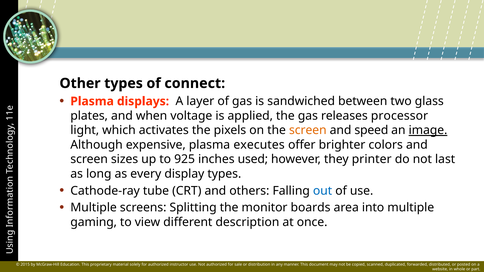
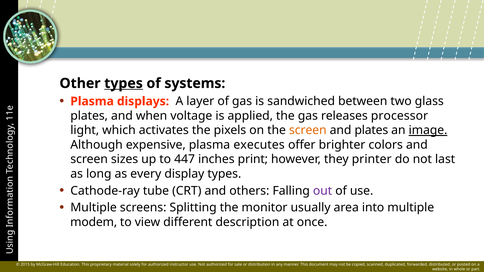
types underline: none -> present (124, 83)
connect: connect -> systems (195, 83)
and speed: speed -> plates (371, 130)
925: 925 -> 447 (185, 159)
used: used -> print (253, 159)
out colour: blue -> purple (323, 191)
boards: boards -> usually (311, 208)
gaming: gaming -> modem (94, 222)
